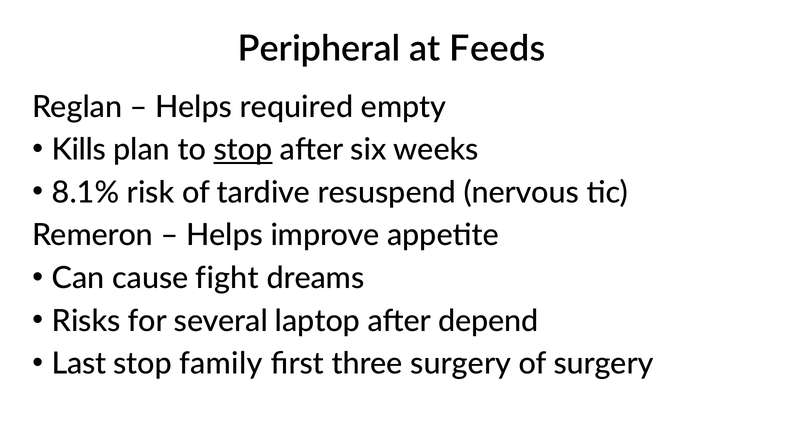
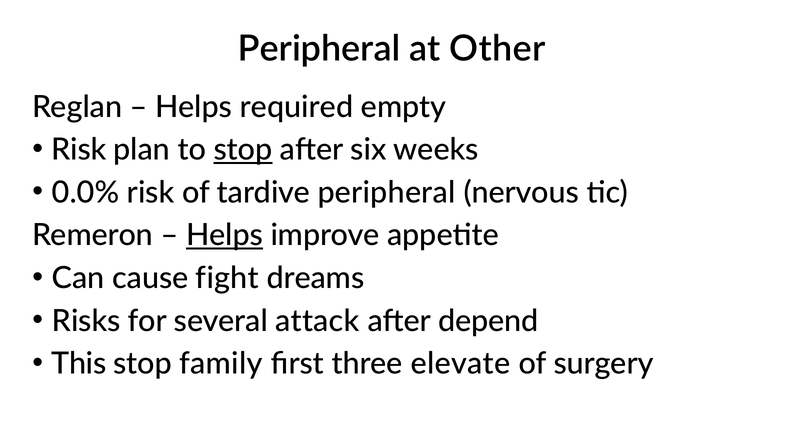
Feeds: Feeds -> Other (497, 49)
Kills: Kills -> Risk (79, 150)
8.1%: 8.1% -> 0.0% (86, 193)
tardive resuspend: resuspend -> peripheral (387, 193)
Helps underline: none -> present (225, 235)
laptop: laptop -> attack (317, 321)
Last: Last -> This (79, 364)
three surgery: surgery -> elevate (460, 364)
